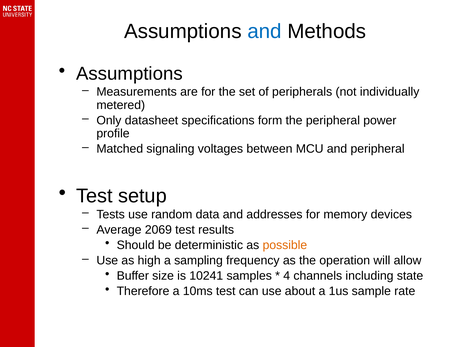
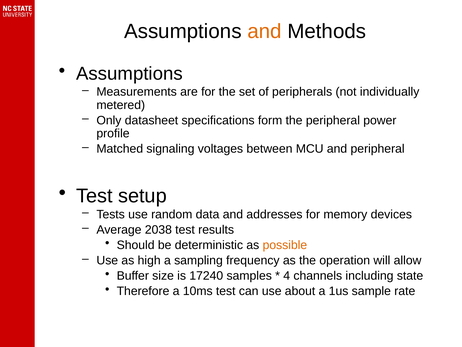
and colour: blue -> orange (264, 31)
2069: 2069 -> 2038 (158, 229)
10241: 10241 -> 17240 (206, 276)
